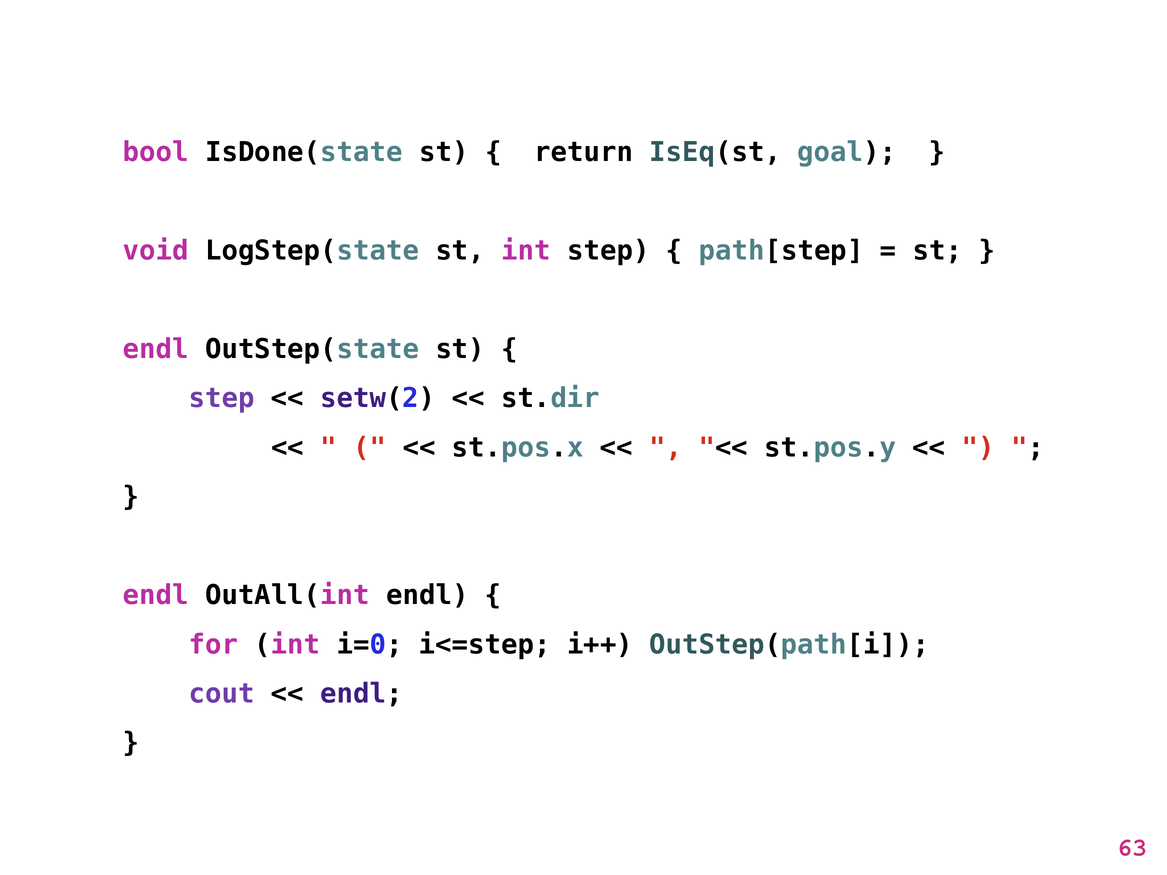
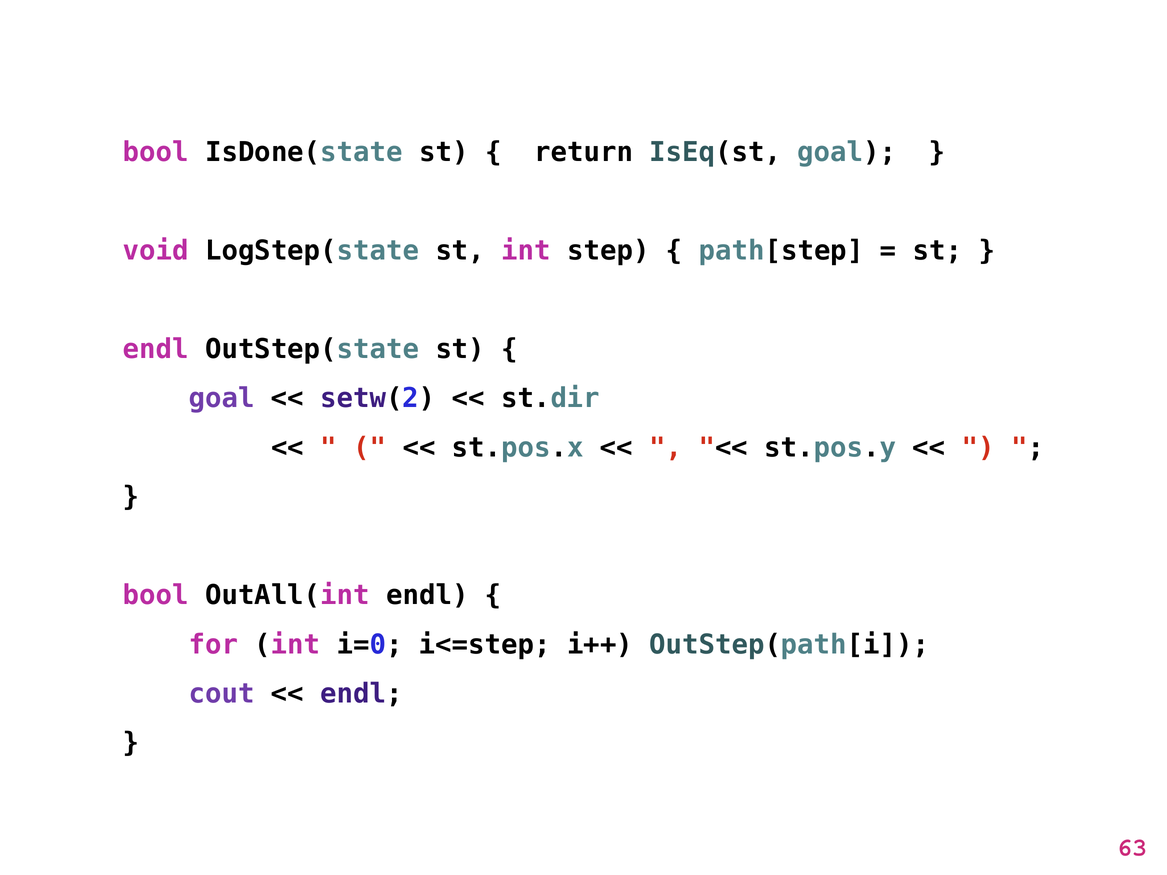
step: step -> goal (222, 399)
endl: endl -> bool (156, 595)
